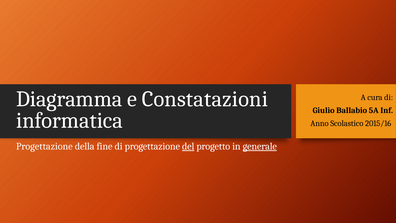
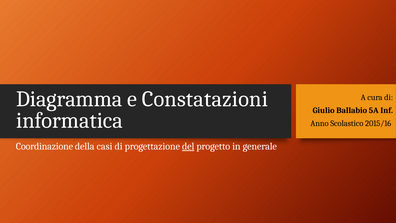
Progettazione: Progettazione -> Coordinazione (44, 146)
fine: fine -> casi (105, 146)
generale underline: present -> none (260, 146)
